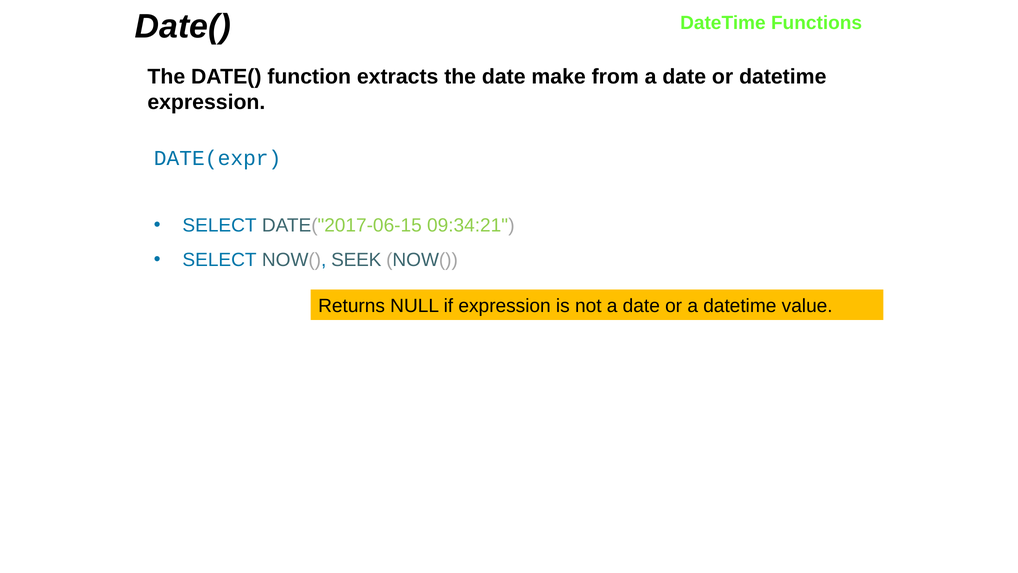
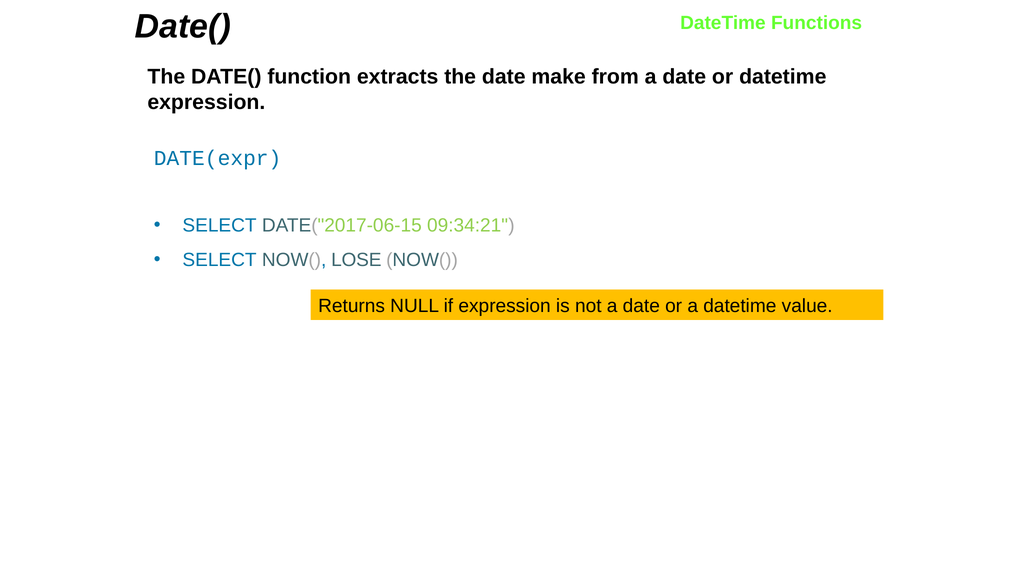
SEEK: SEEK -> LOSE (356, 260)
